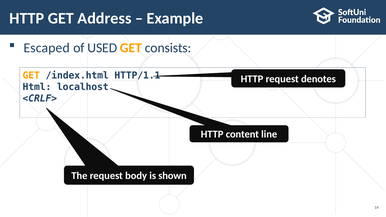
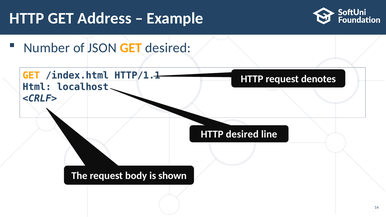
Escaped: Escaped -> Number (47, 48)
USED: USED -> JSON (102, 48)
GET consists: consists -> desired (168, 48)
HTTP content: content -> desired (242, 134)
